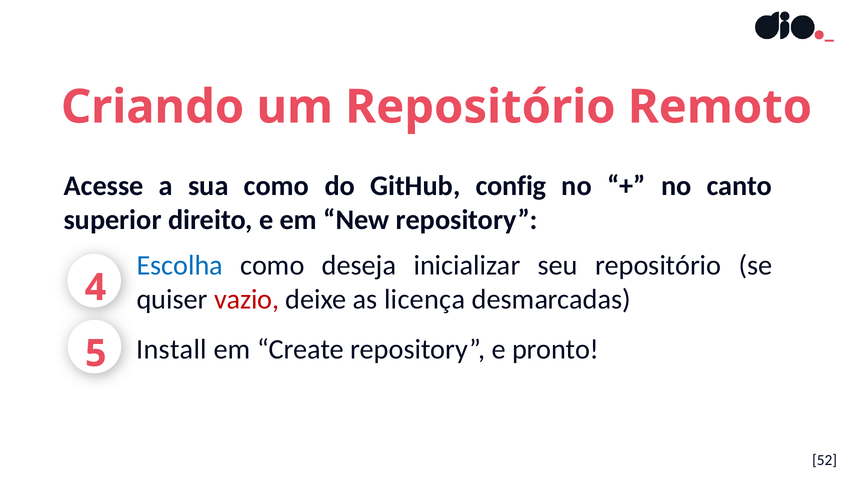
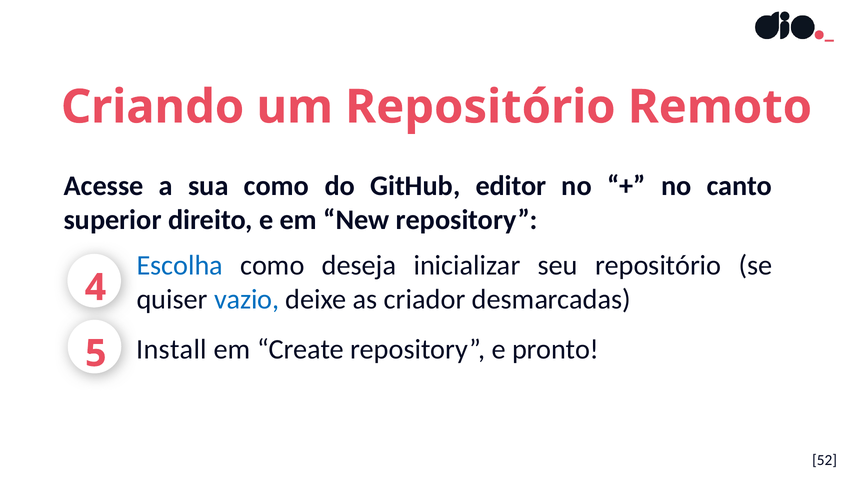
config: config -> editor (511, 186)
vazio colour: red -> blue (247, 299)
licença: licença -> criador (425, 299)
